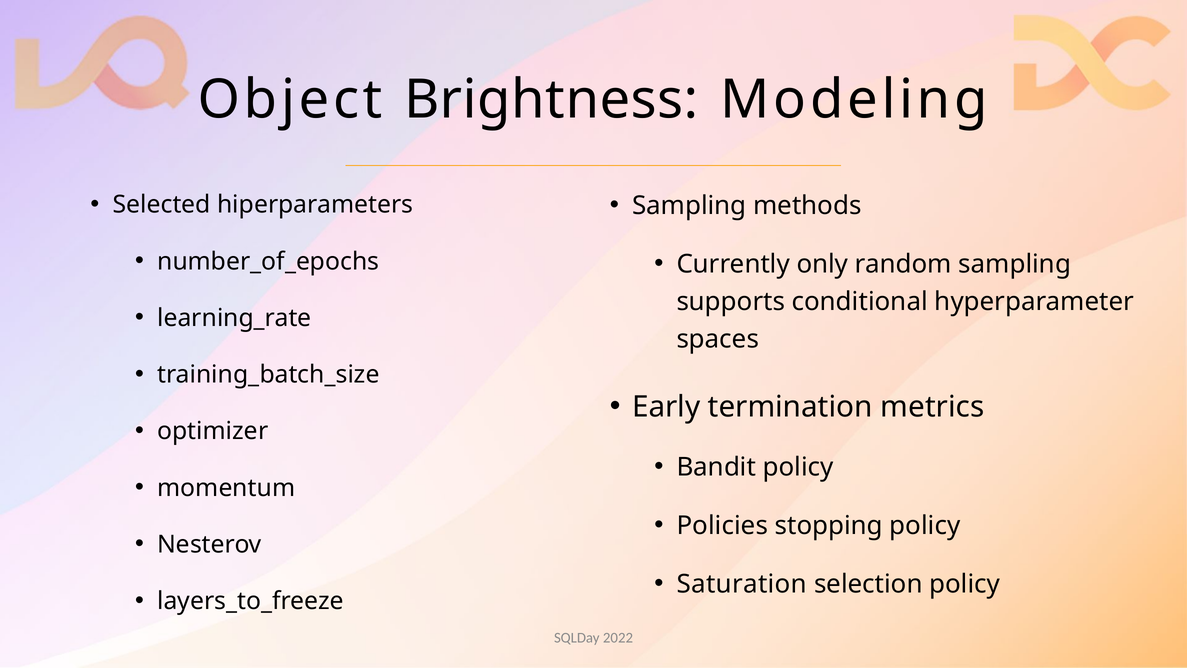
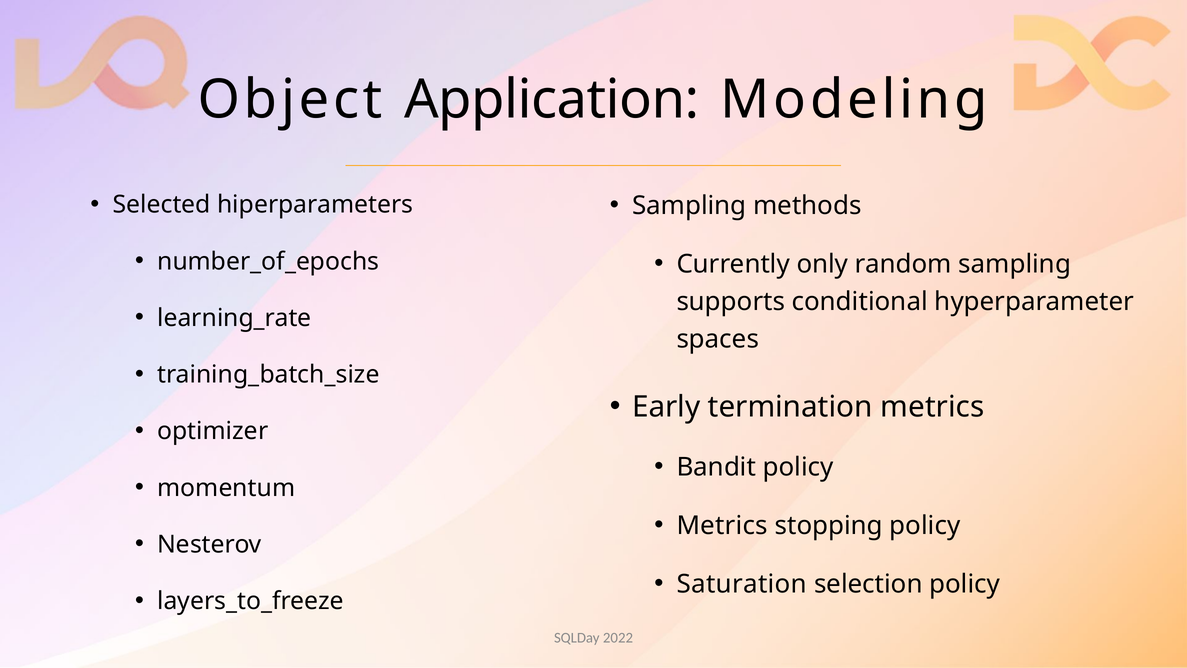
Brightness: Brightness -> Application (552, 100)
Policies: Policies -> Metrics (722, 526)
